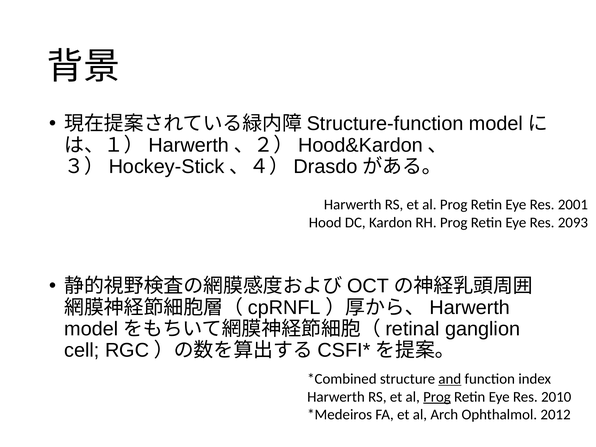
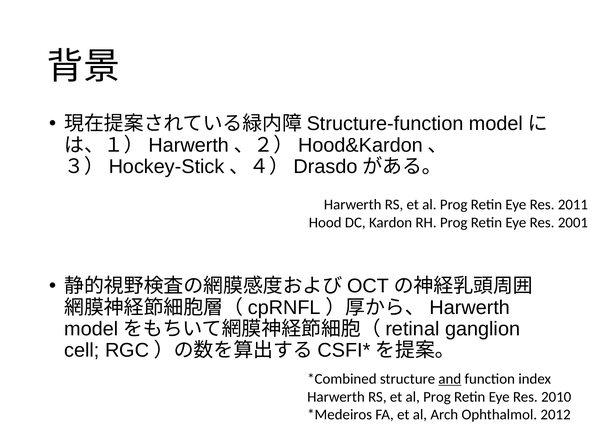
2001: 2001 -> 2011 (573, 205)
2093: 2093 -> 2001 (573, 222)
Prog underline: present -> none (437, 397)
